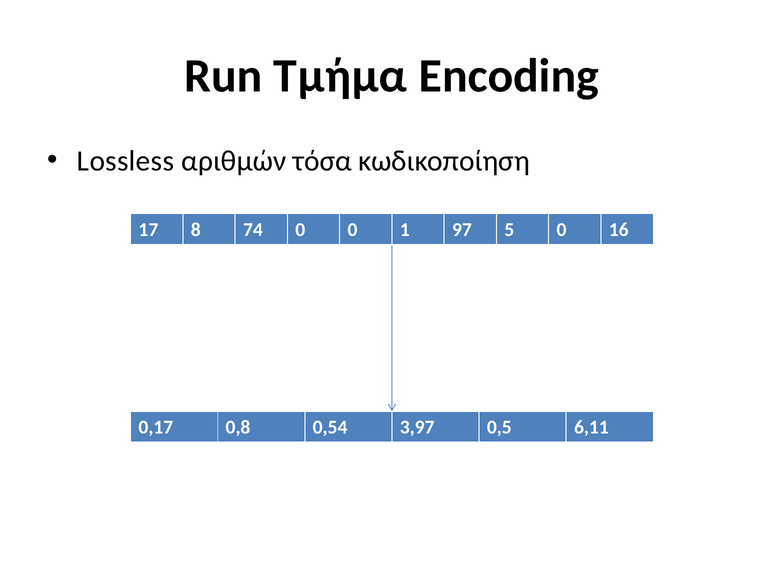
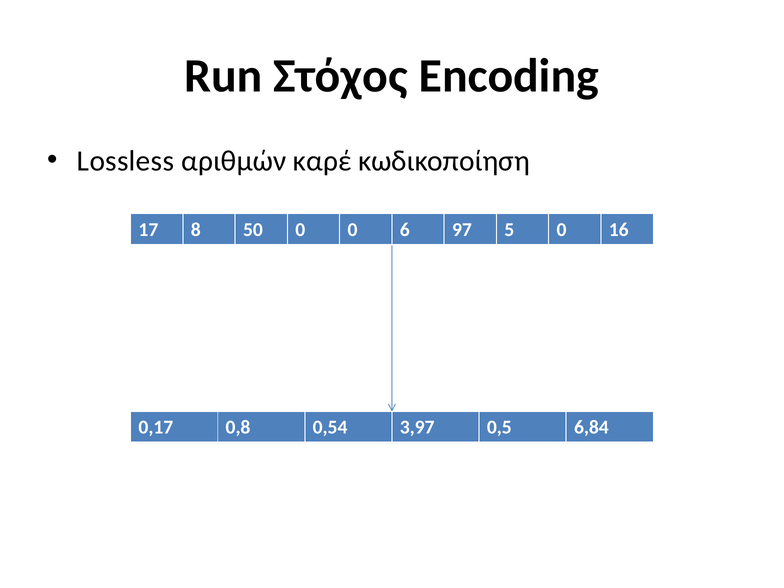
Τμήμα: Τμήμα -> Στόχος (340, 76)
τόσα: τόσα -> καρέ (322, 161)
74: 74 -> 50 (253, 230)
1: 1 -> 6 (405, 230)
6,11: 6,11 -> 6,84 (591, 427)
